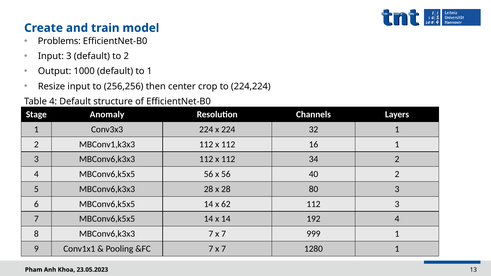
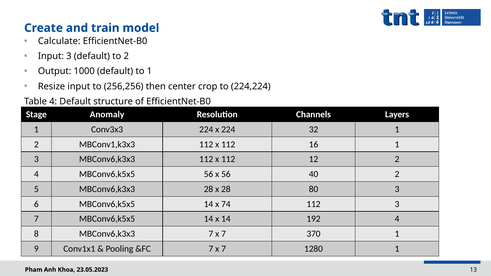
Problems: Problems -> Calculate (59, 41)
34: 34 -> 12 (314, 159)
62: 62 -> 74 (226, 204)
999: 999 -> 370 (314, 234)
